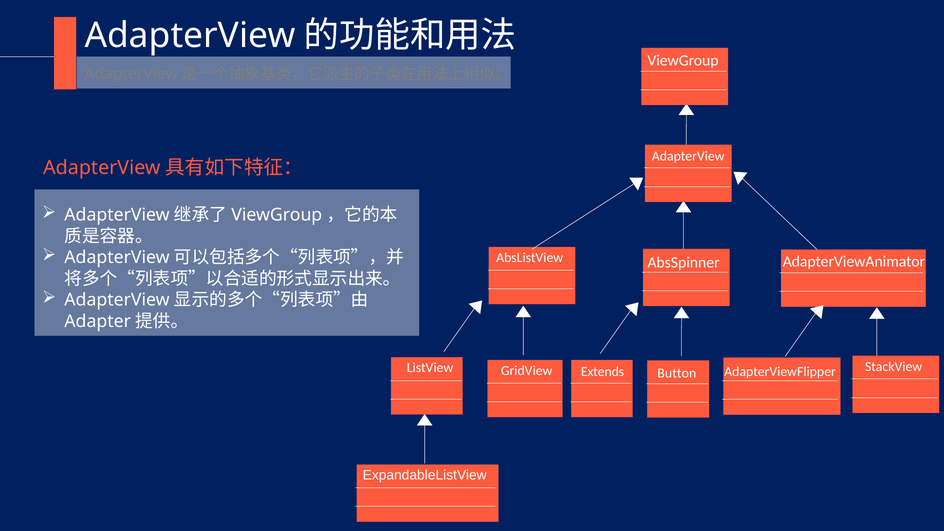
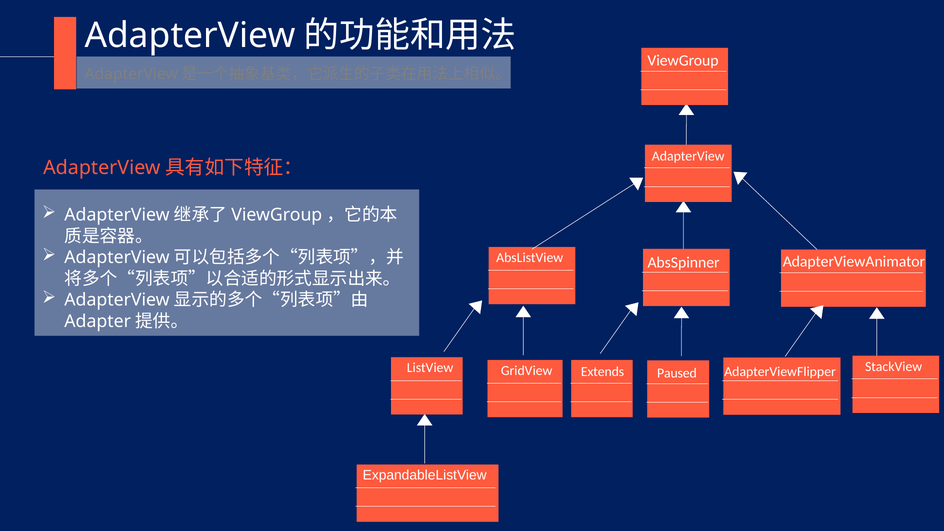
Button: Button -> Paused (677, 373)
